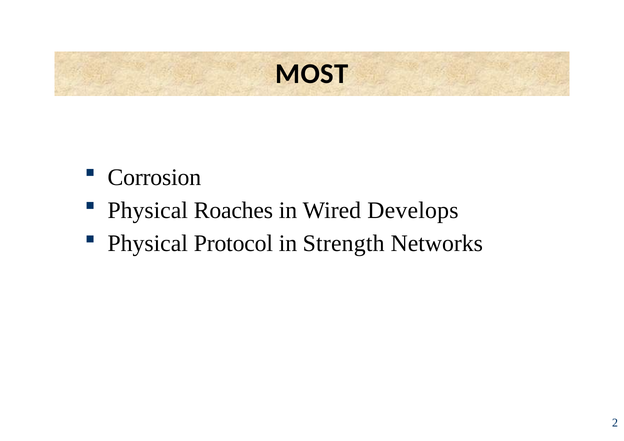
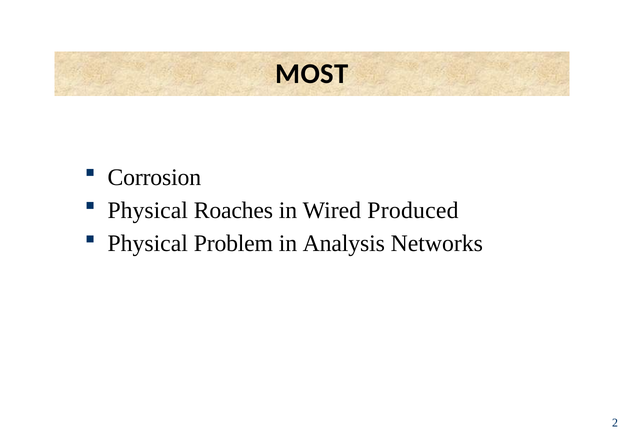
Develops: Develops -> Produced (413, 210)
Protocol: Protocol -> Problem (233, 244)
Strength: Strength -> Analysis (344, 244)
